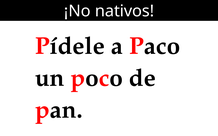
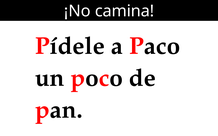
nativos: nativos -> camina (125, 11)
